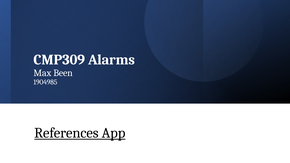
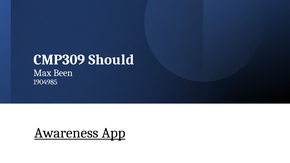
Alarms: Alarms -> Should (111, 60)
References: References -> Awareness (66, 133)
